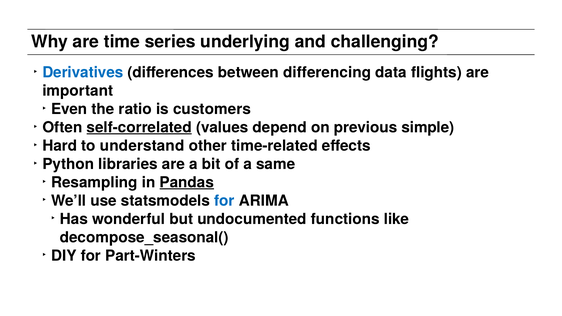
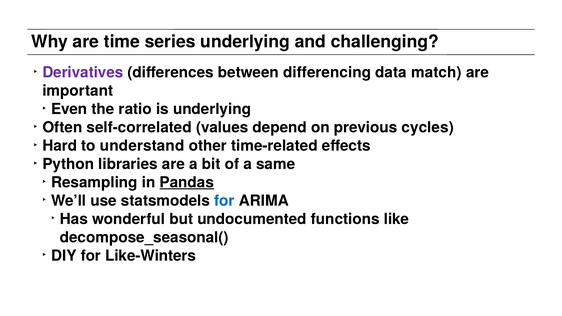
Derivatives colour: blue -> purple (83, 72)
flights: flights -> match (436, 72)
is customers: customers -> underlying (212, 109)
self-correlated underline: present -> none (139, 127)
simple: simple -> cycles (428, 127)
Part-Winters: Part-Winters -> Like-Winters (151, 255)
